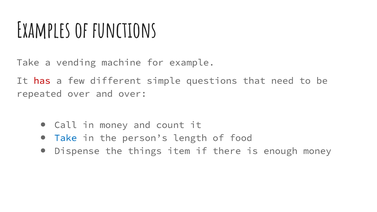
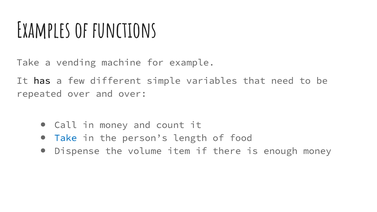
has colour: red -> black (42, 81)
questions: questions -> variables (212, 81)
things: things -> volume (145, 151)
